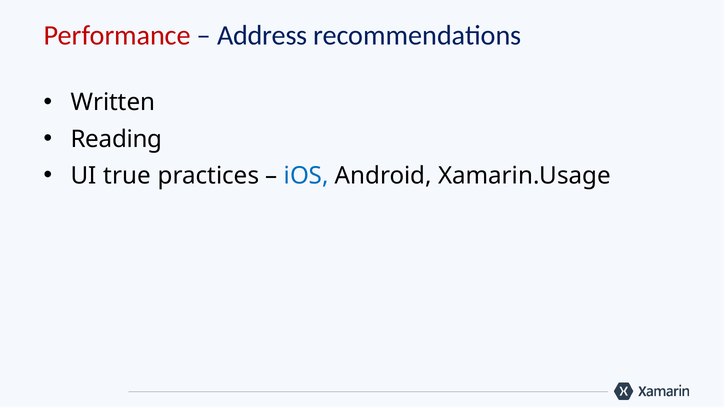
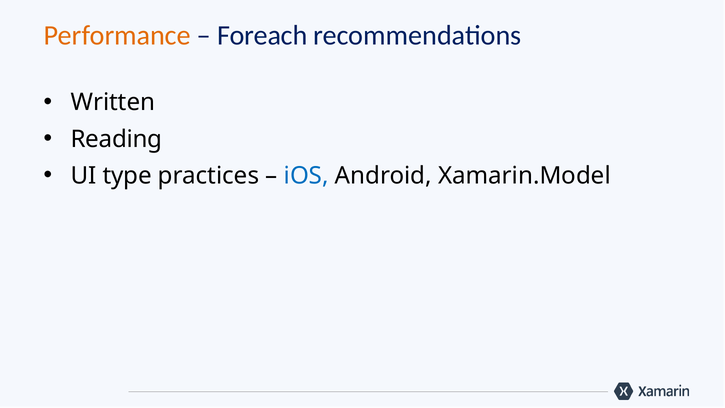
Performance colour: red -> orange (117, 36)
Address: Address -> Foreach (262, 36)
true: true -> type (127, 176)
Xamarin.Usage: Xamarin.Usage -> Xamarin.Model (524, 176)
